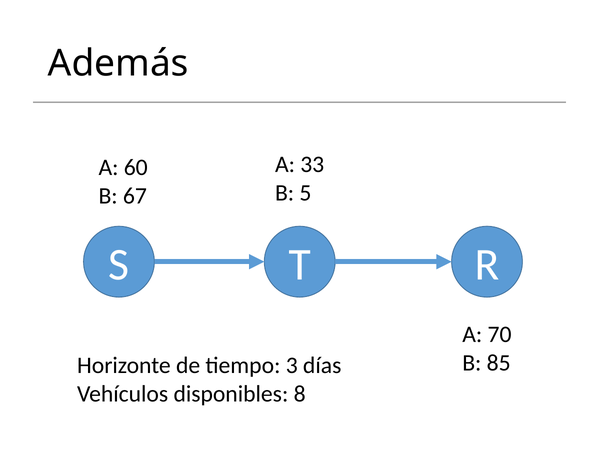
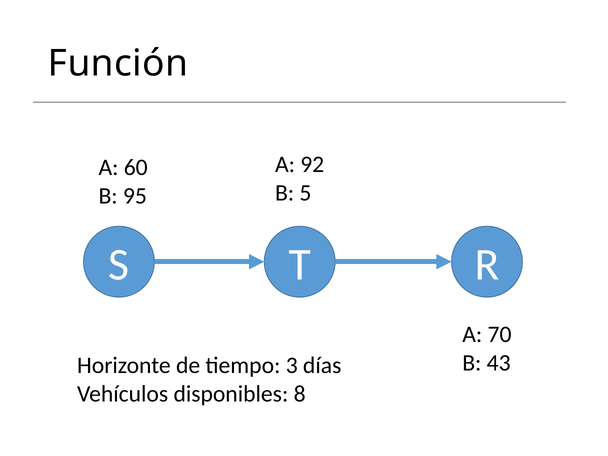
Además: Además -> Función (118, 63)
33: 33 -> 92 (312, 165)
67: 67 -> 95 (135, 196)
85: 85 -> 43 (499, 363)
